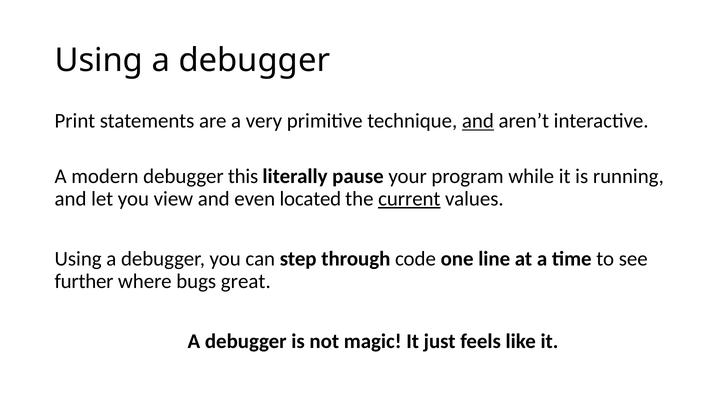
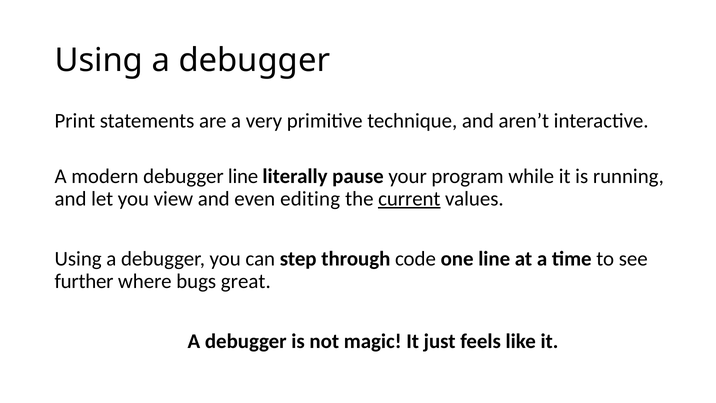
and underline: present -> none (478, 121)
debugger this: this -> line (243, 176)
located: located -> editing (310, 199)
